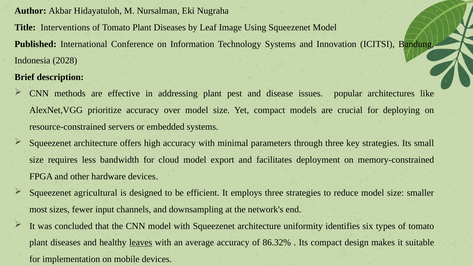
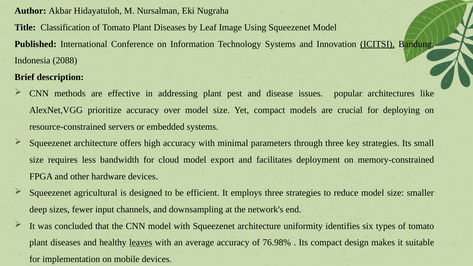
Interventions: Interventions -> Classification (65, 27)
ICITSI underline: none -> present (377, 44)
2028: 2028 -> 2088 (65, 61)
most: most -> deep (38, 210)
86.32%: 86.32% -> 76.98% (277, 243)
